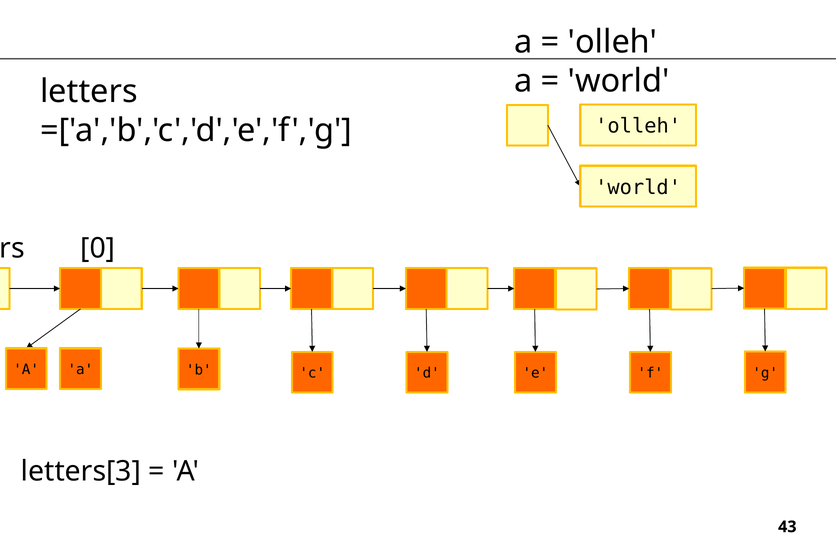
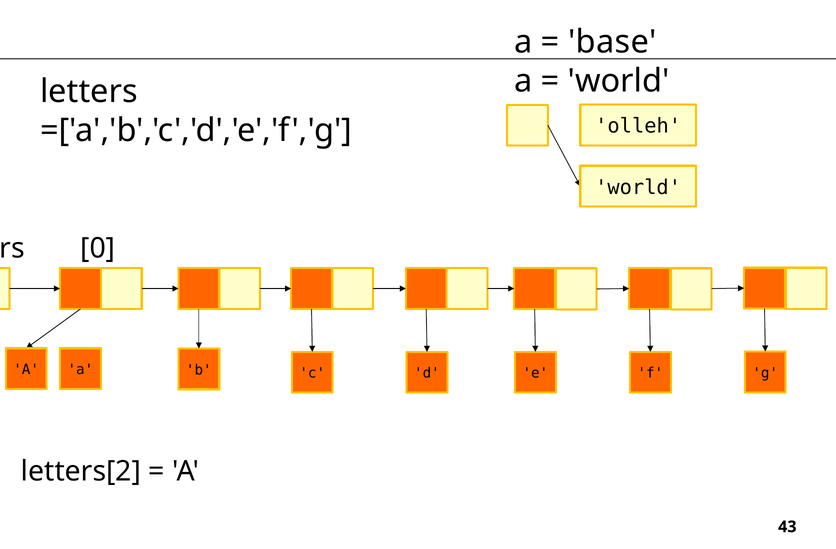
olleh: olleh -> base (612, 42)
letters[3: letters[3 -> letters[2 (81, 472)
